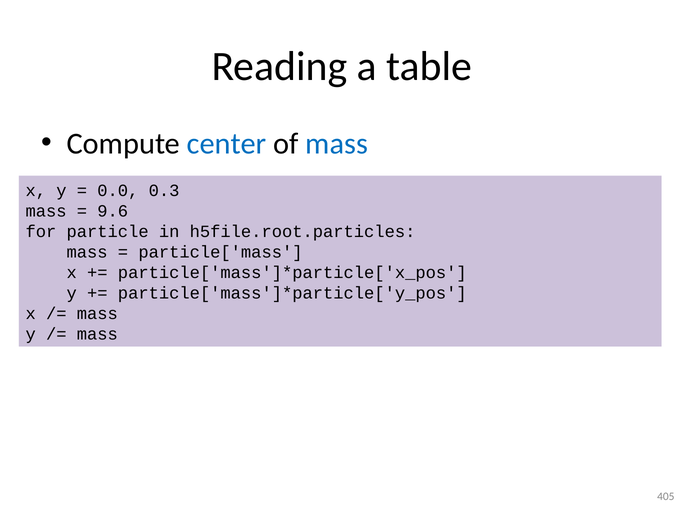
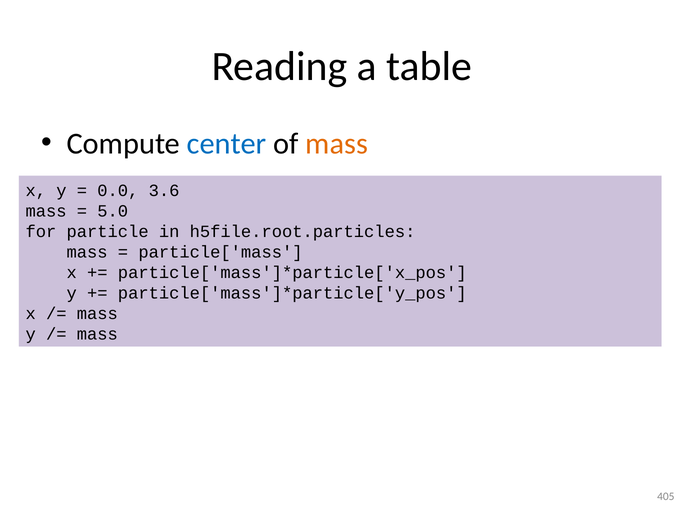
mass colour: blue -> orange (337, 143)
0.3: 0.3 -> 3.6 (164, 191)
9.6: 9.6 -> 5.0 (113, 211)
